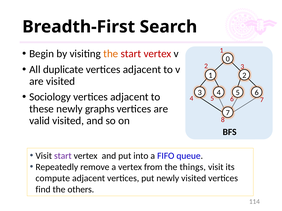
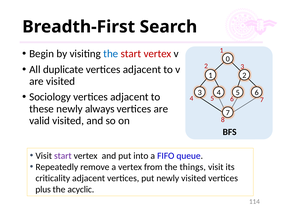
the colour: orange -> blue (111, 54)
graphs: graphs -> always (100, 109)
compute: compute -> criticality (53, 179)
find: find -> plus (43, 190)
others: others -> acyclic (81, 190)
